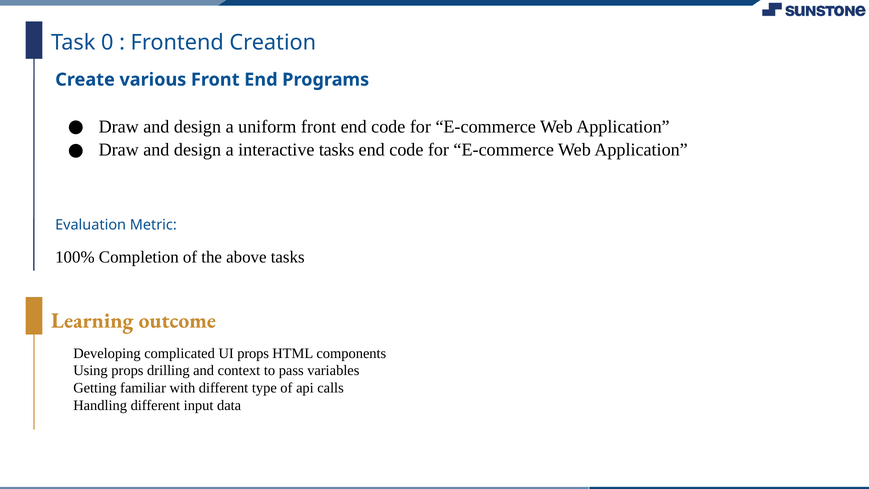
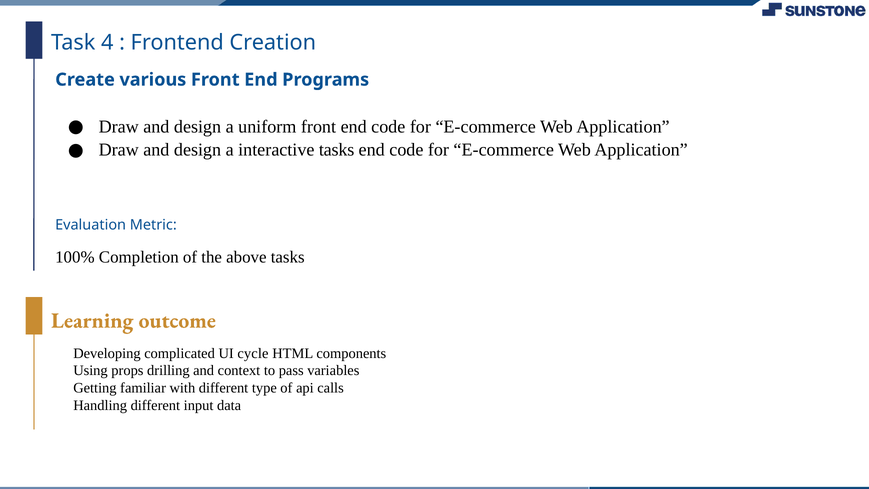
0: 0 -> 4 (107, 43)
UI props: props -> cycle (253, 353)
